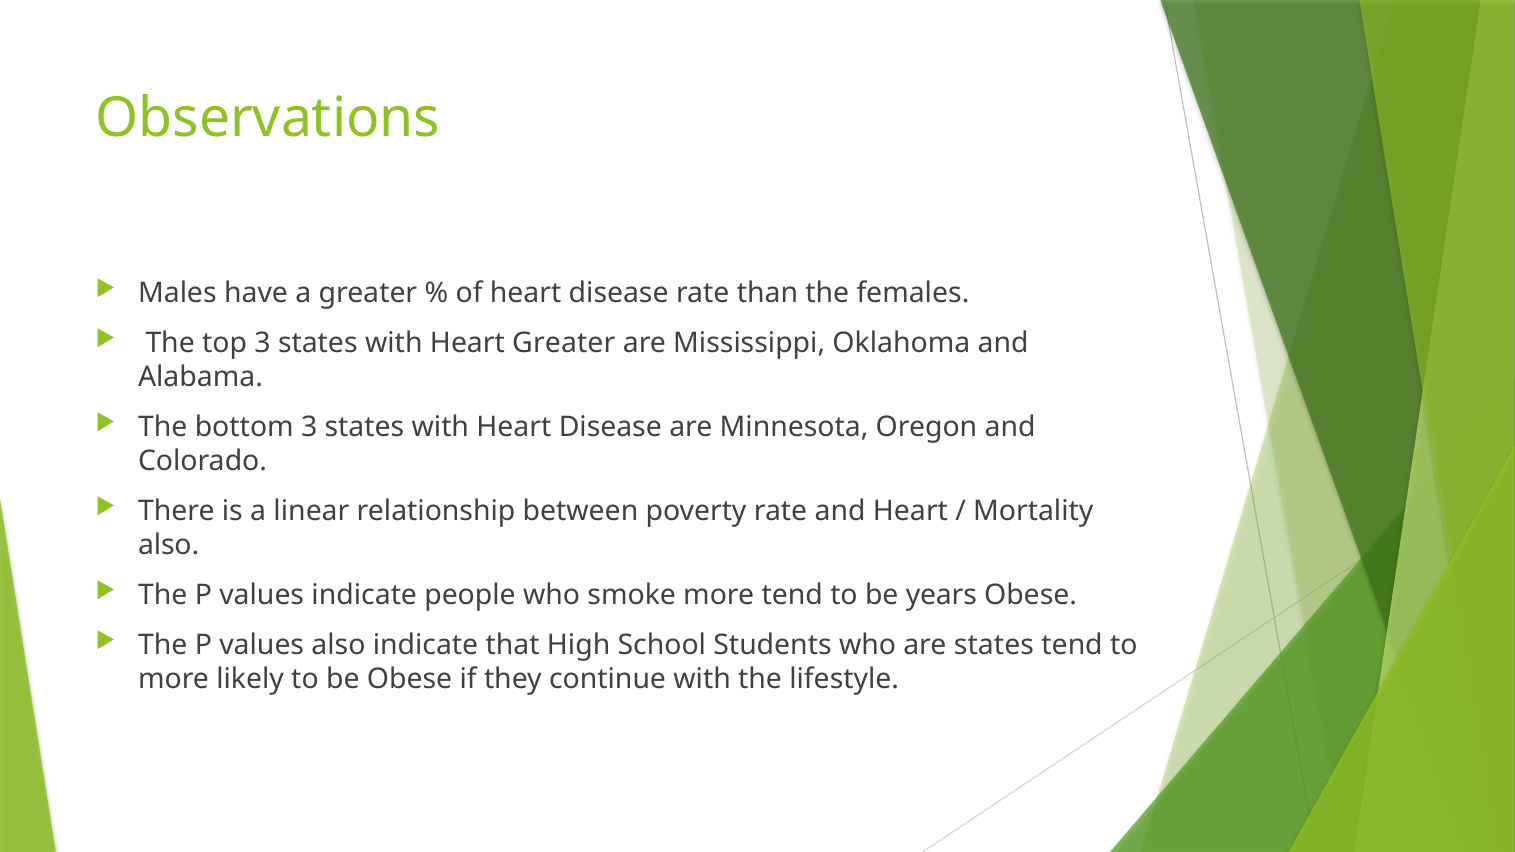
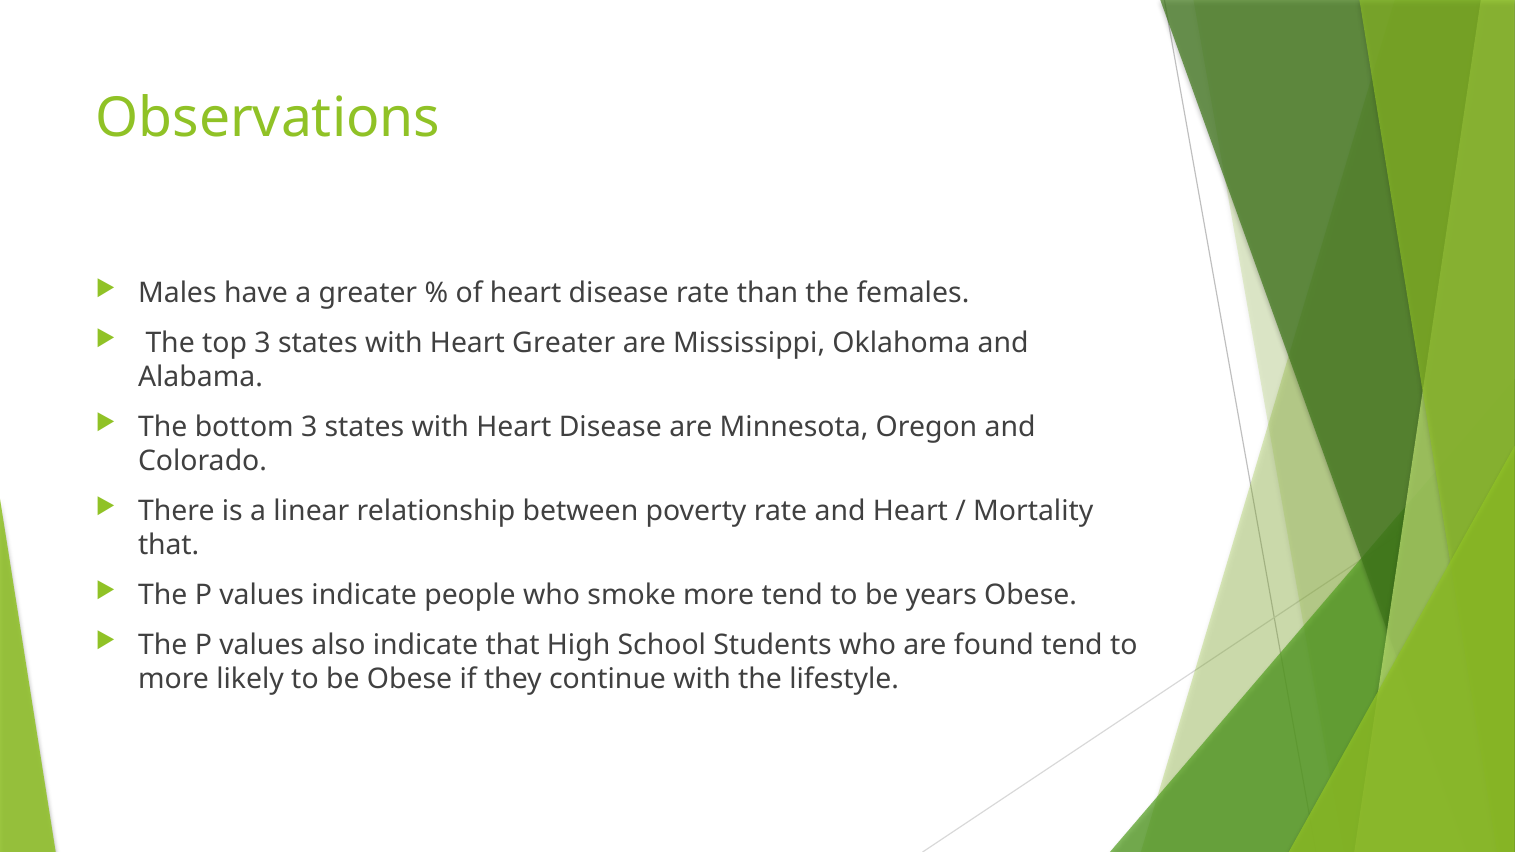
also: also -> that (169, 545)
are states: states -> found (994, 645)
